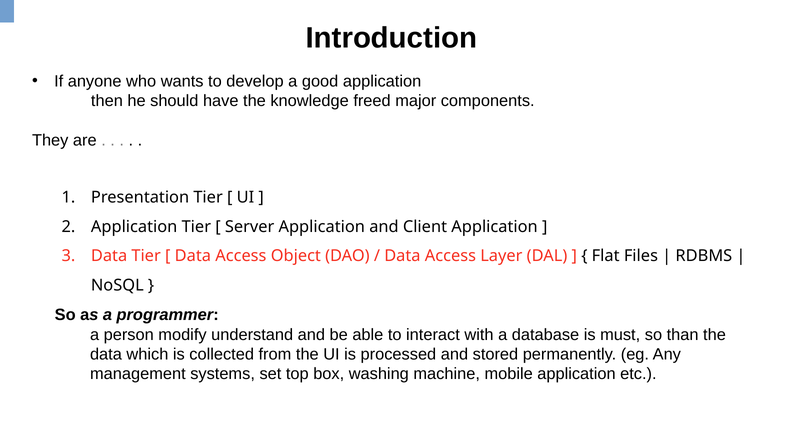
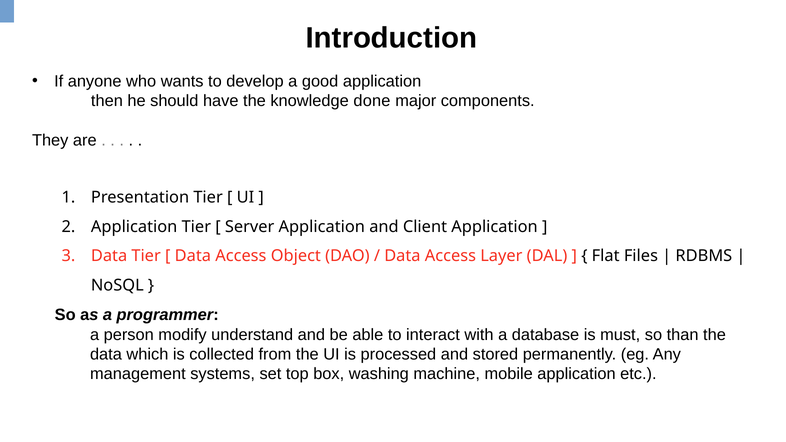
freed: freed -> done (372, 101)
